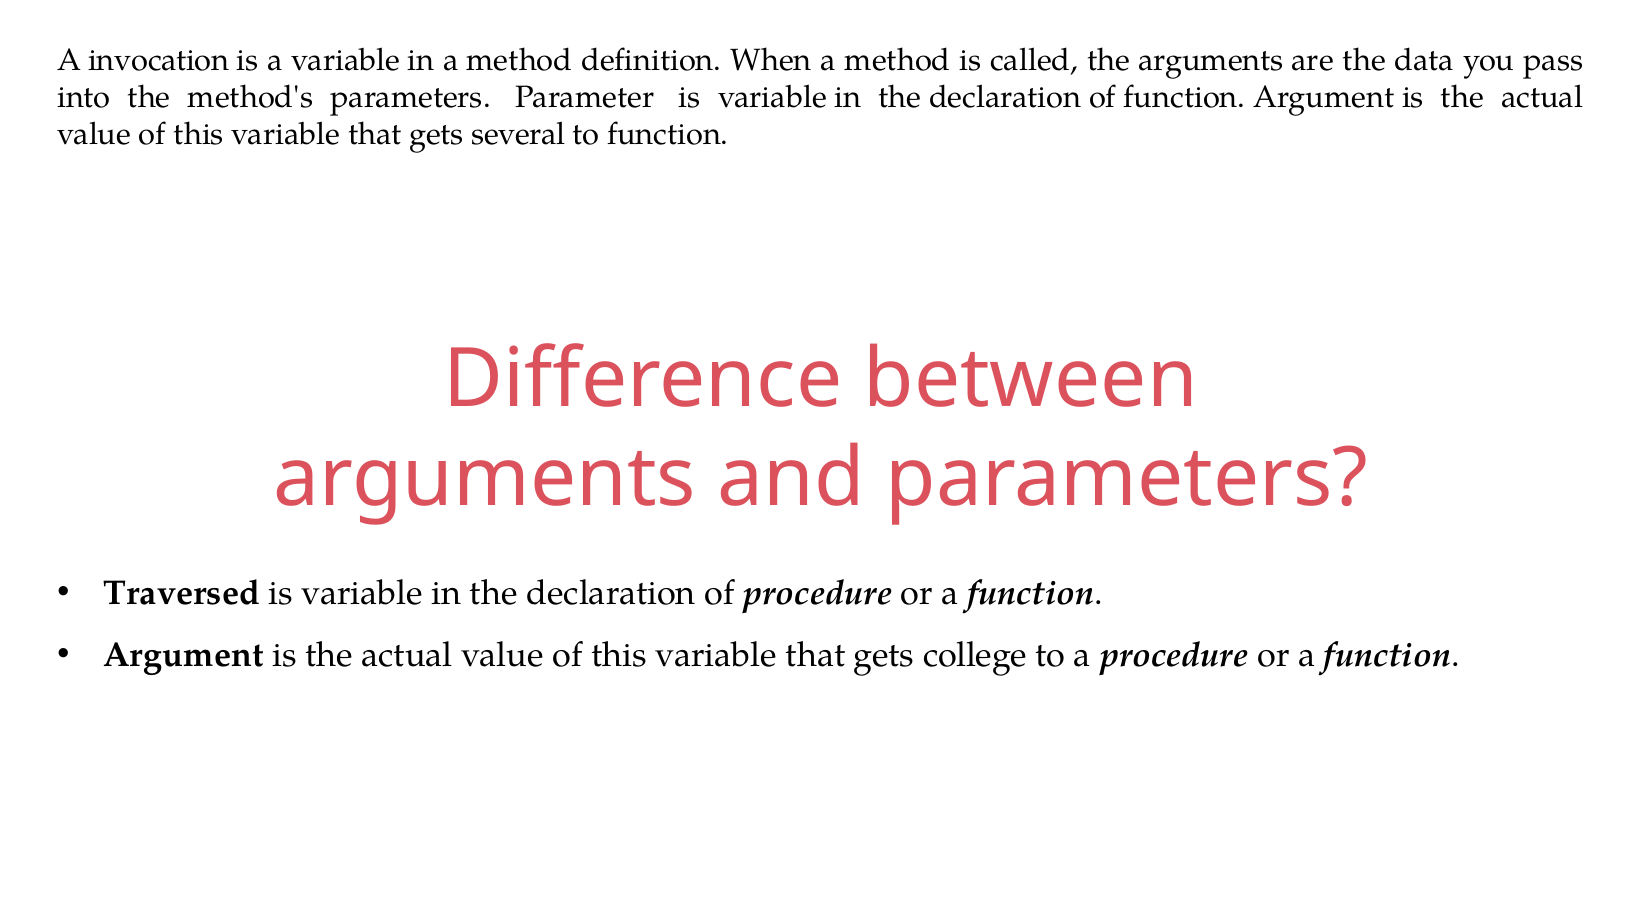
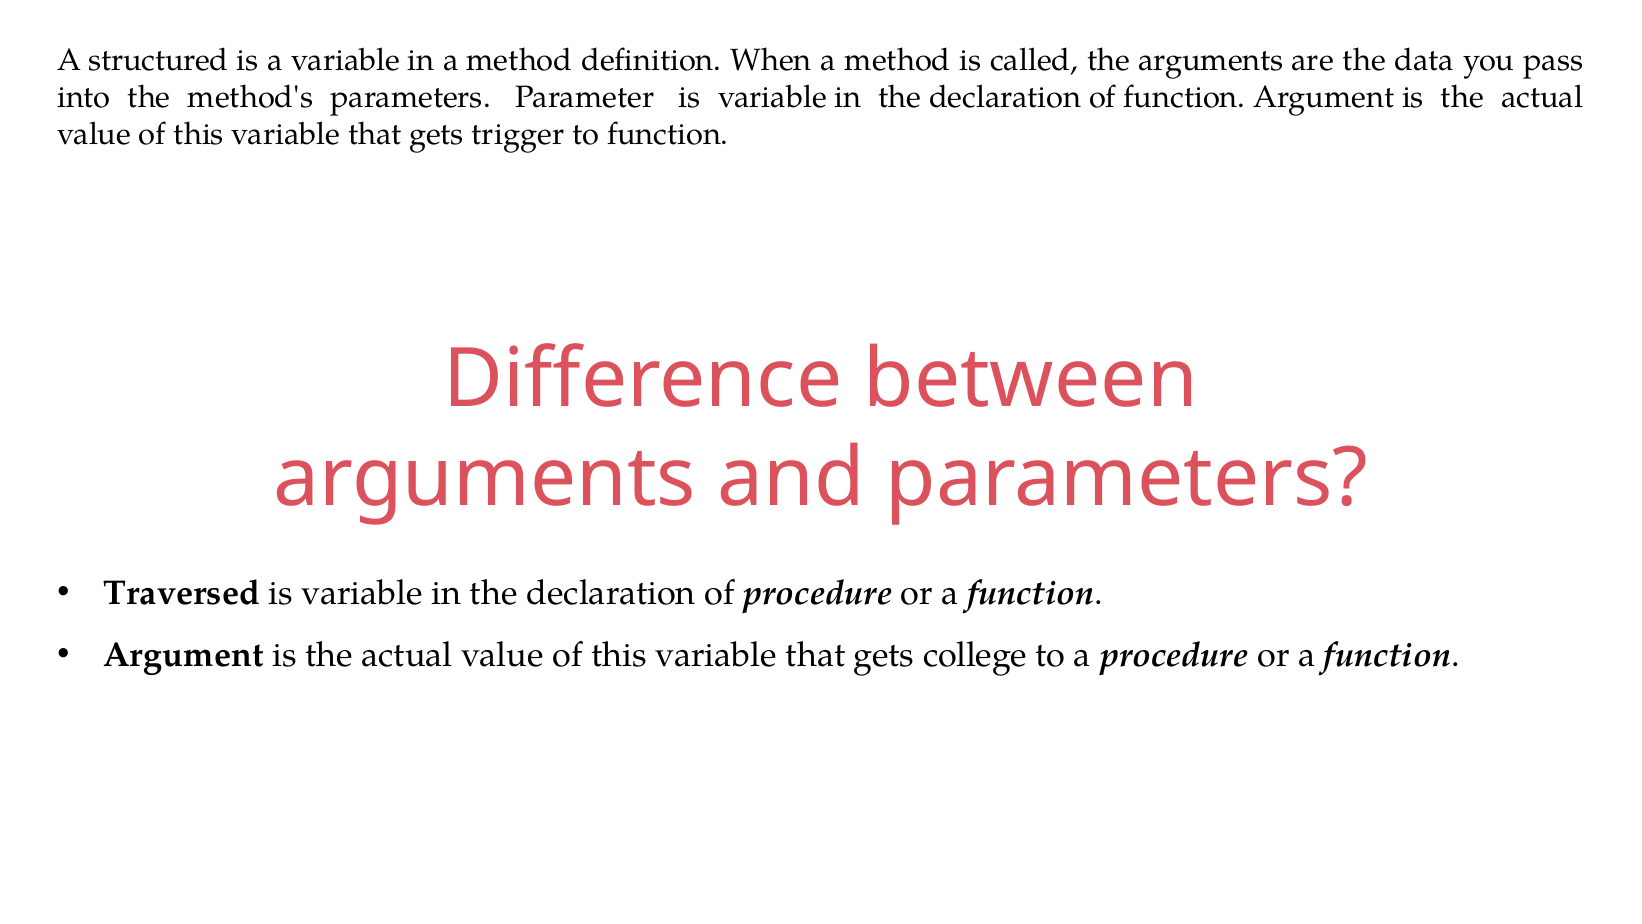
invocation: invocation -> structured (159, 60)
several: several -> trigger (518, 134)
